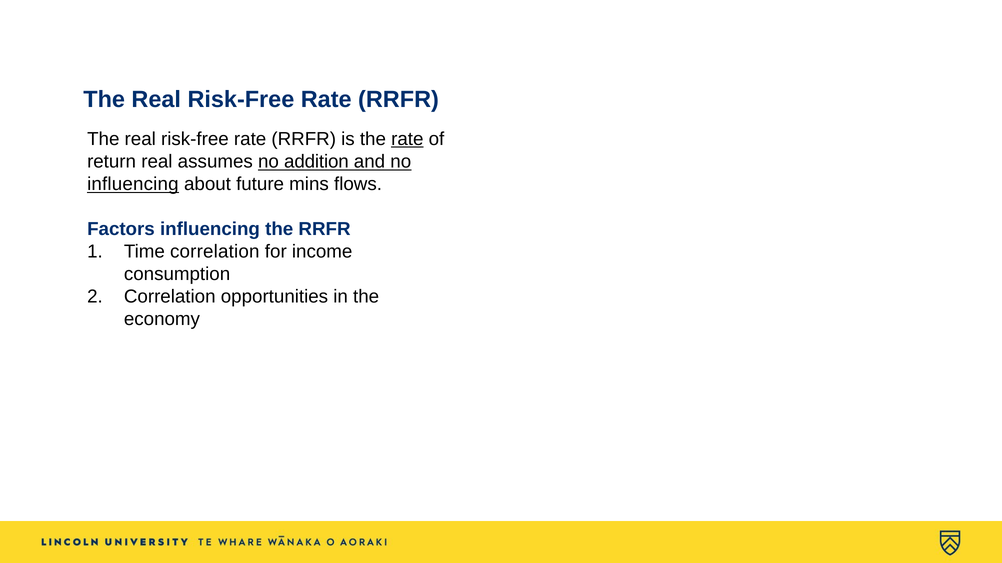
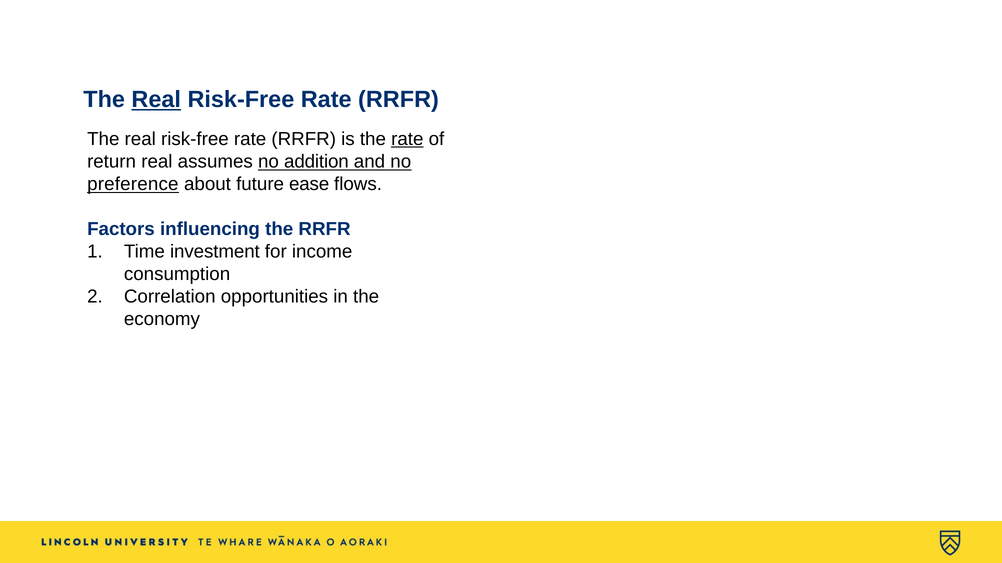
Real underline: none -> present (156, 100)
influencing: influencing -> preference (133, 184)
mins: mins -> ease (309, 184)
Time correlation: correlation -> investment (215, 252)
